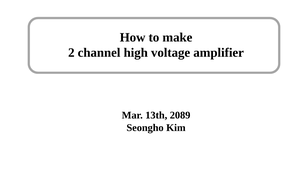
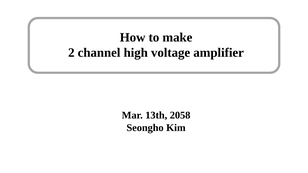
2089: 2089 -> 2058 (180, 116)
